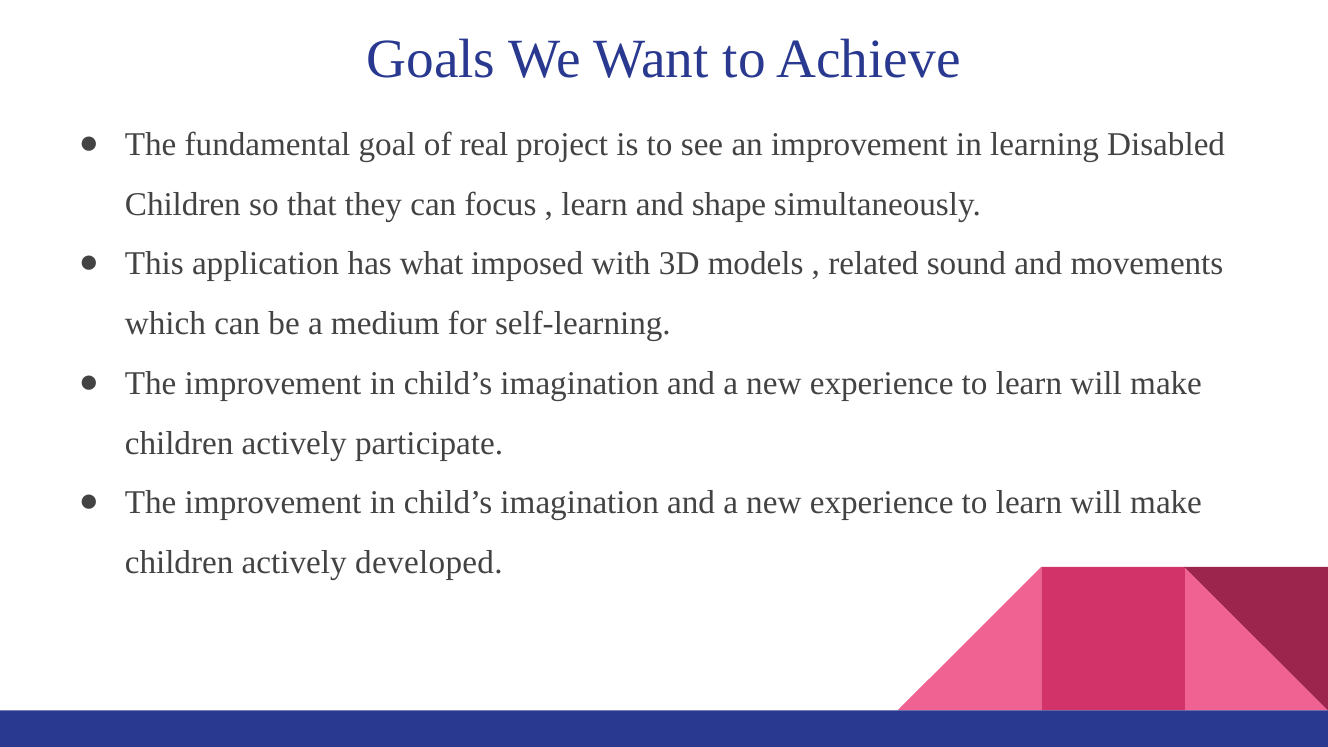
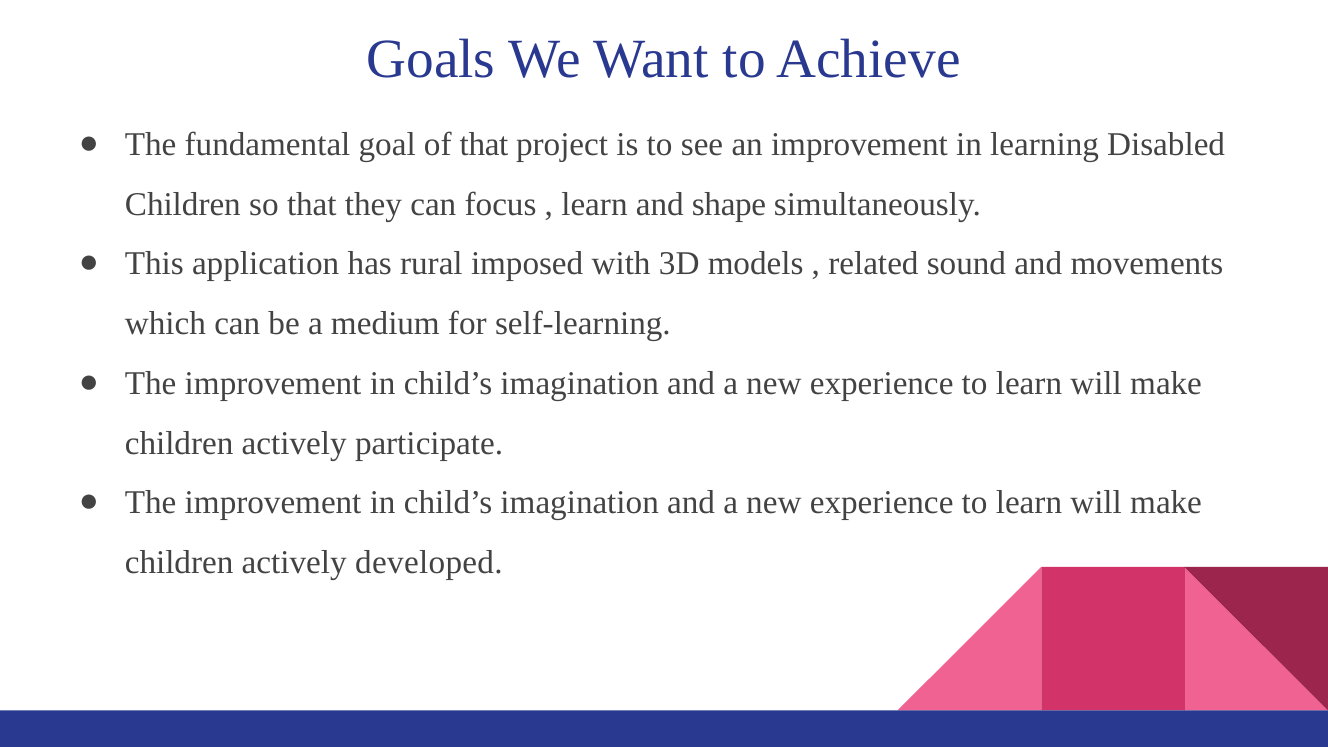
of real: real -> that (484, 144)
what: what -> rural (431, 264)
